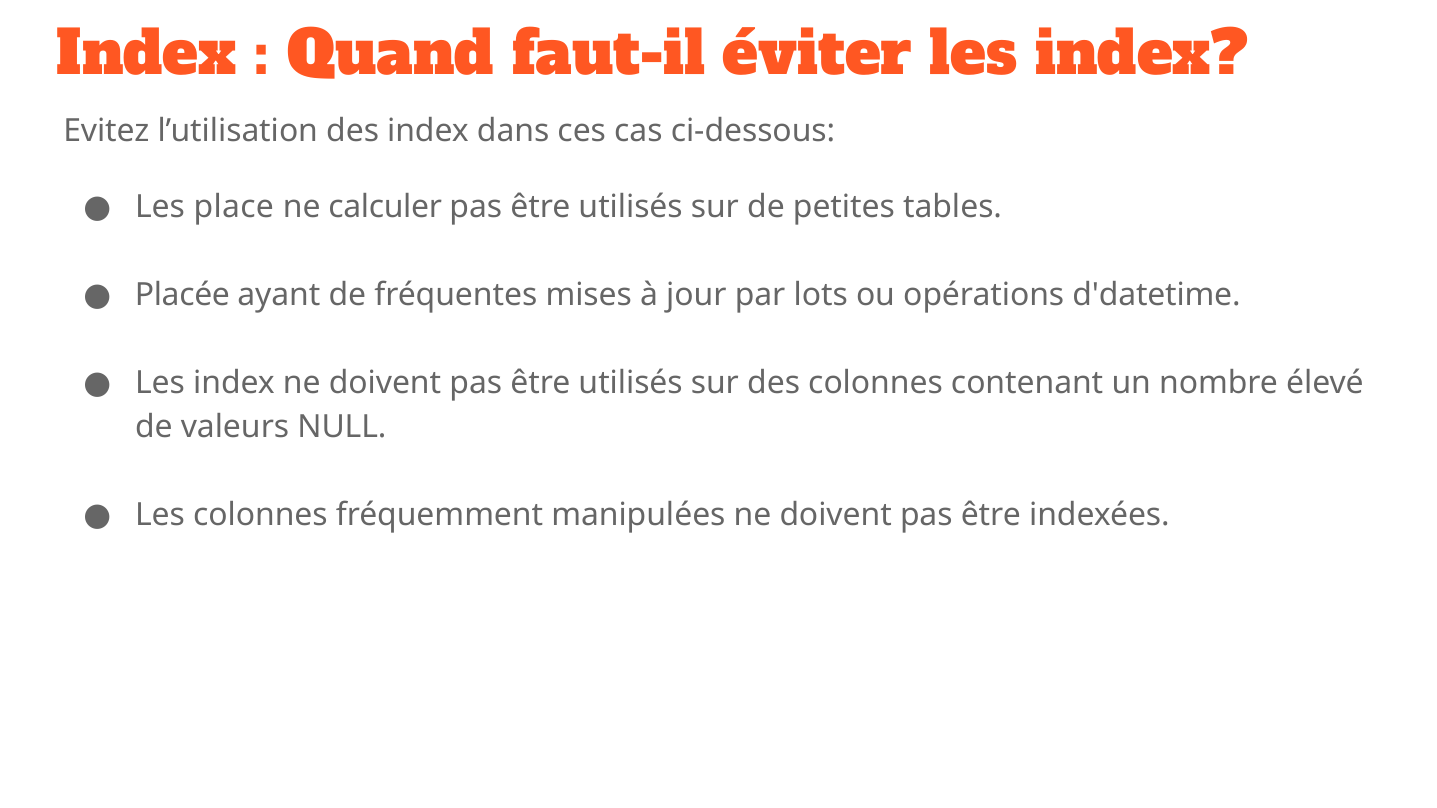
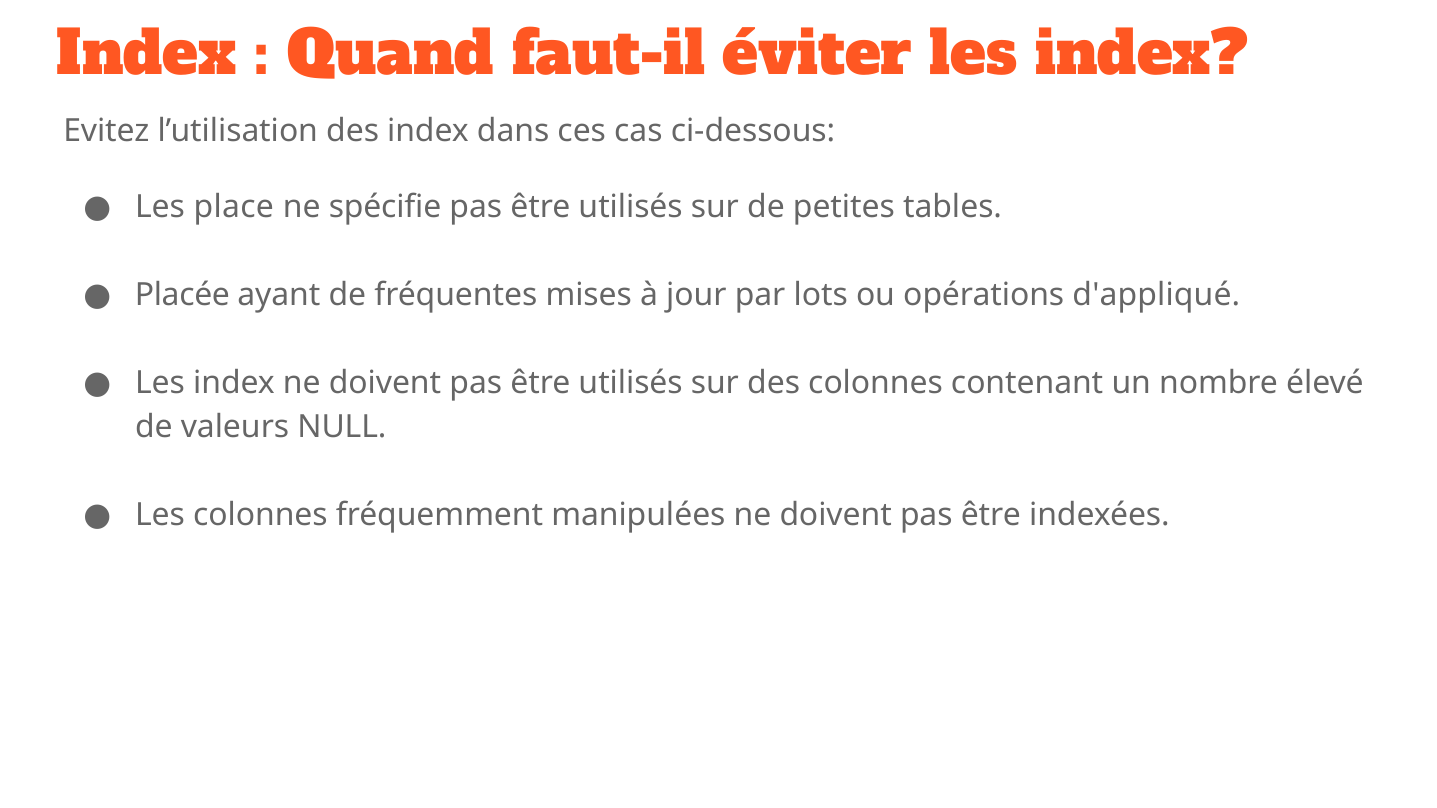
calculer: calculer -> spécifie (385, 207)
d'datetime: d'datetime -> d'appliqué (1156, 295)
